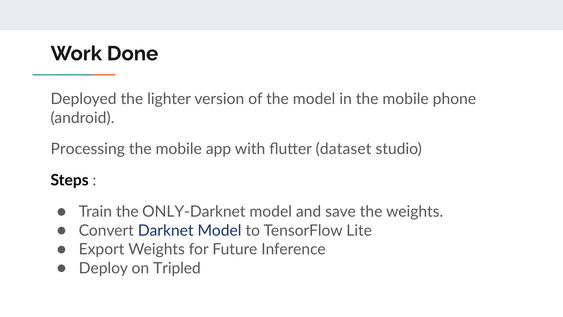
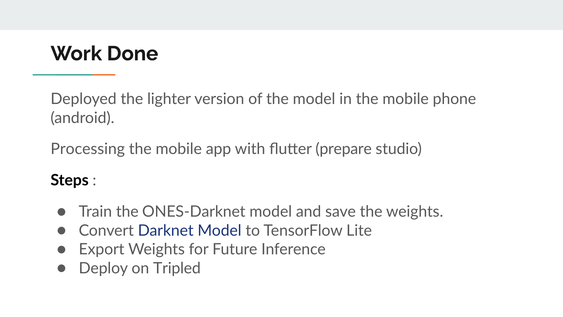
dataset: dataset -> prepare (344, 149)
ONLY-Darknet: ONLY-Darknet -> ONES-Darknet (194, 212)
